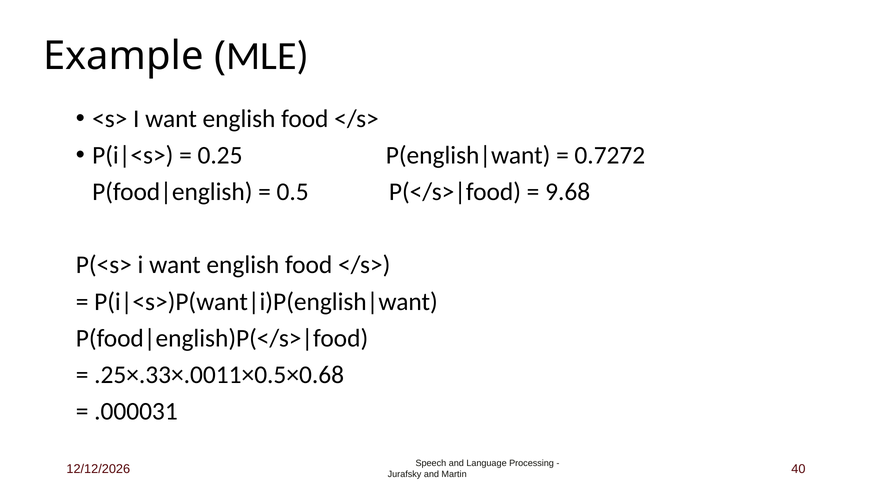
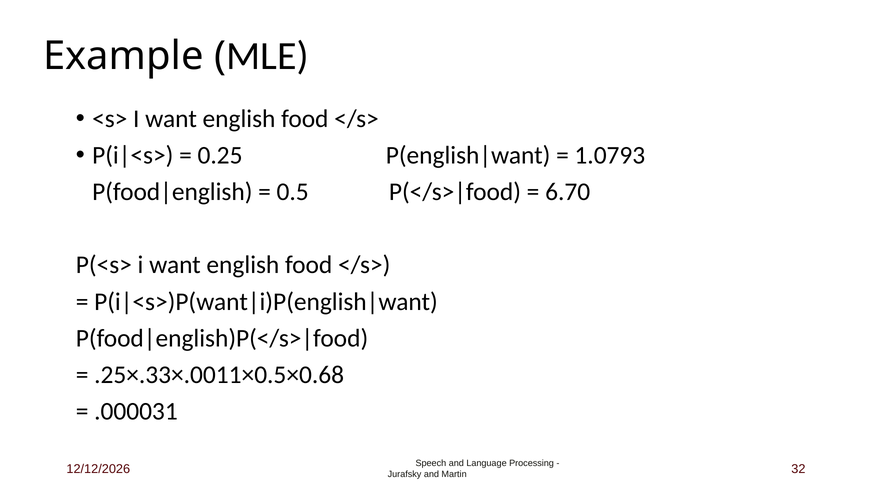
0.7272: 0.7272 -> 1.0793 (610, 155)
9.68: 9.68 -> 6.70 (568, 192)
40: 40 -> 32 (798, 469)
